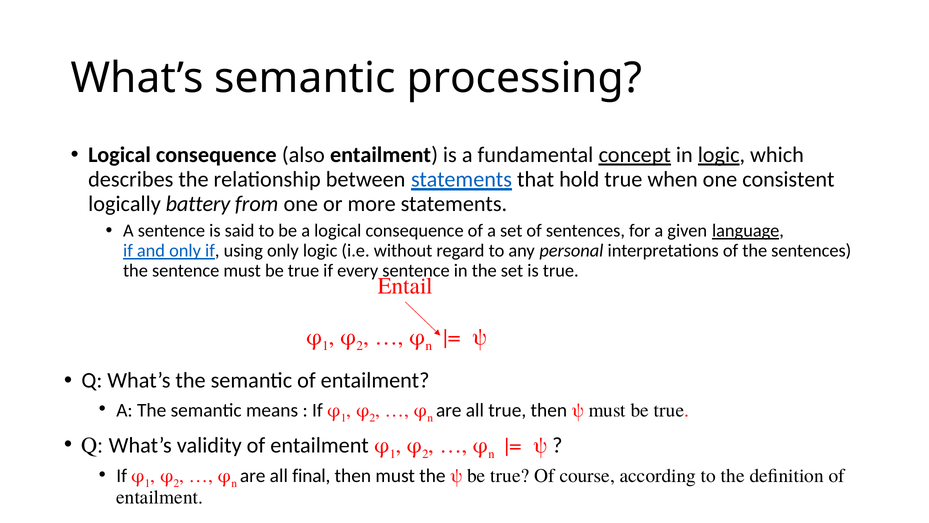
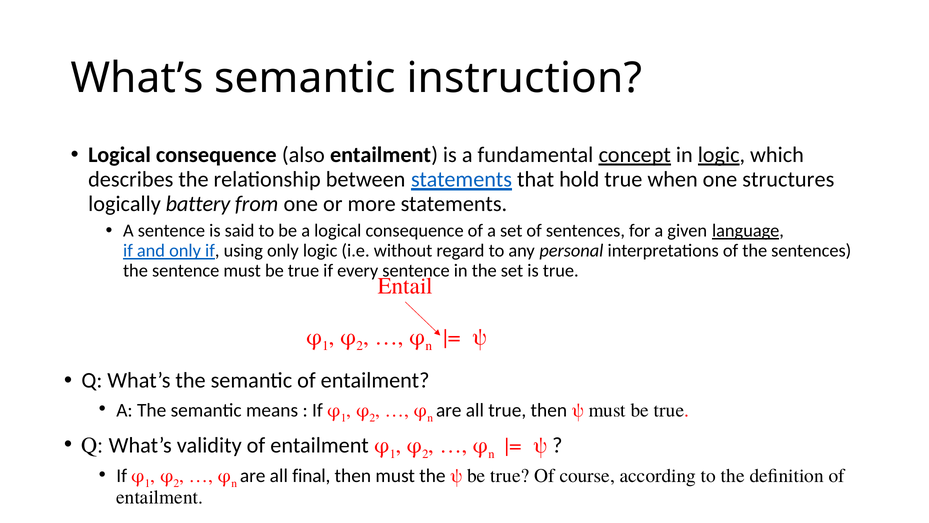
processing: processing -> instruction (524, 78)
consistent: consistent -> structures (788, 179)
